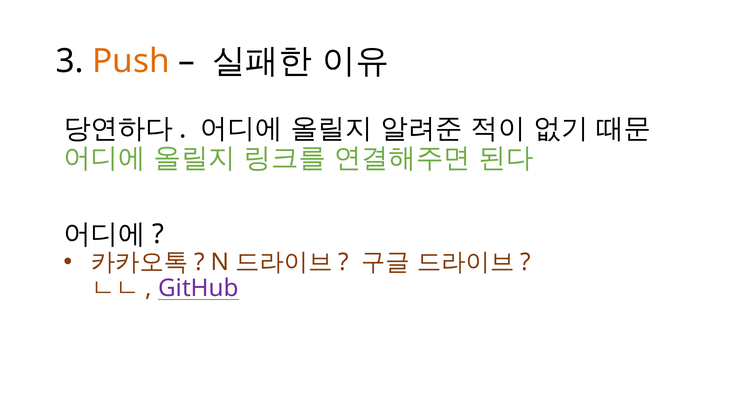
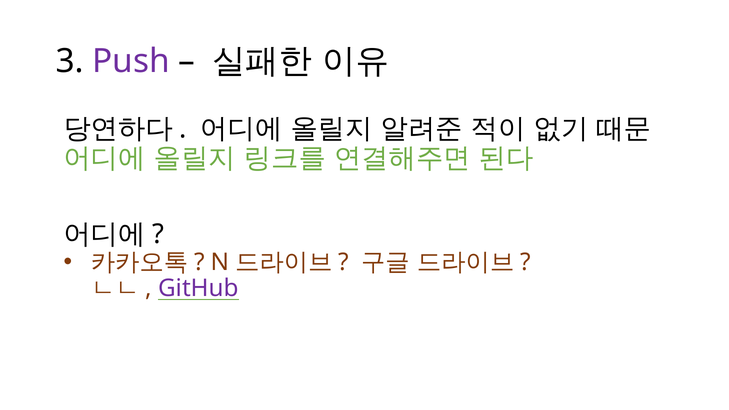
Push colour: orange -> purple (131, 61)
